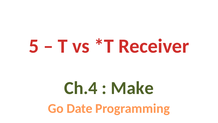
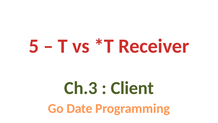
Ch.4: Ch.4 -> Ch.3 (81, 88)
Make: Make -> Client (132, 88)
